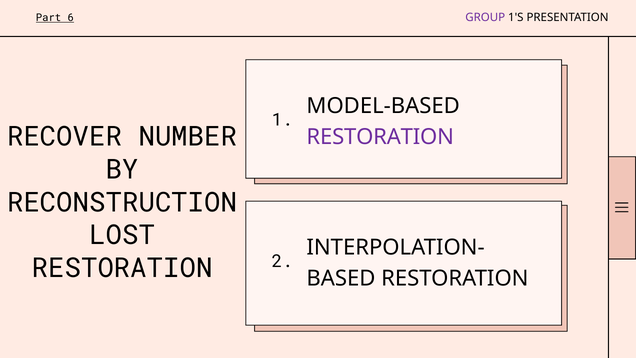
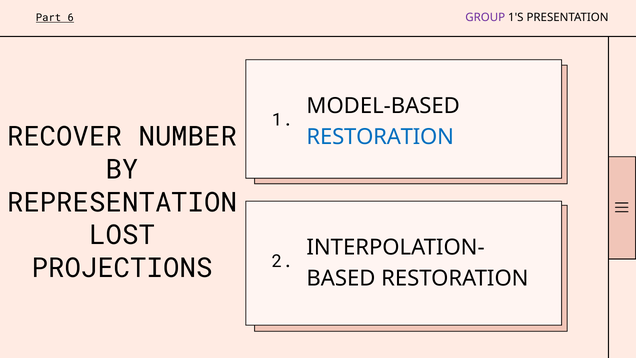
RESTORATION colour: purple -> blue (380, 137)
RECONSTRUCTION: RECONSTRUCTION -> REPRESENTATION (122, 202)
RESTORATION: RESTORATION -> PROJECTIONS (122, 268)
